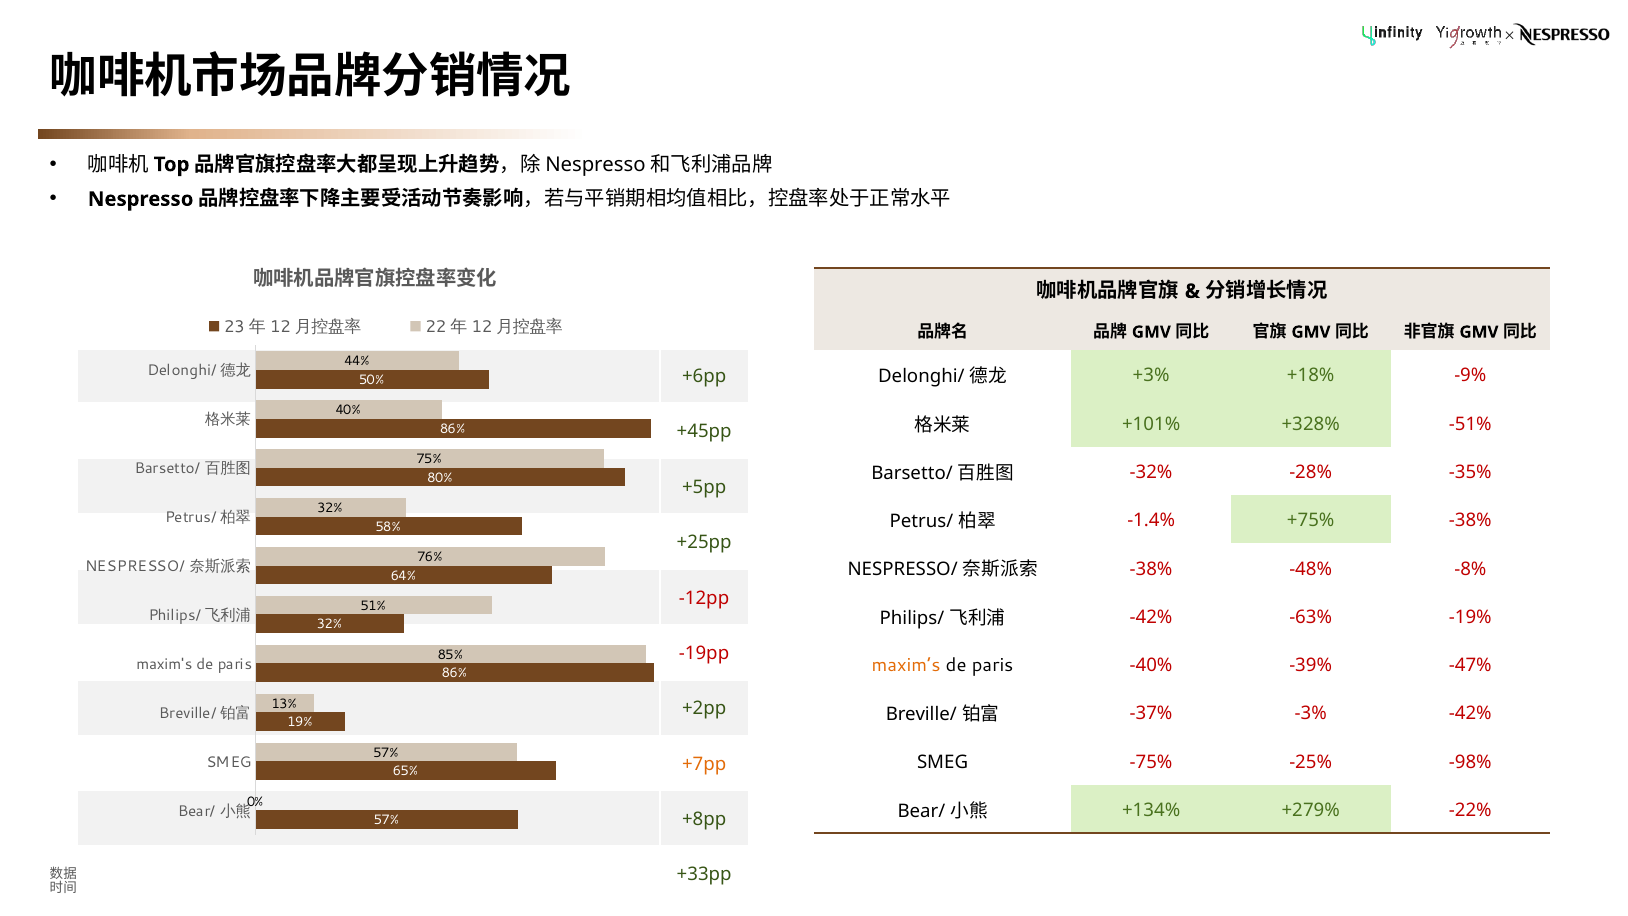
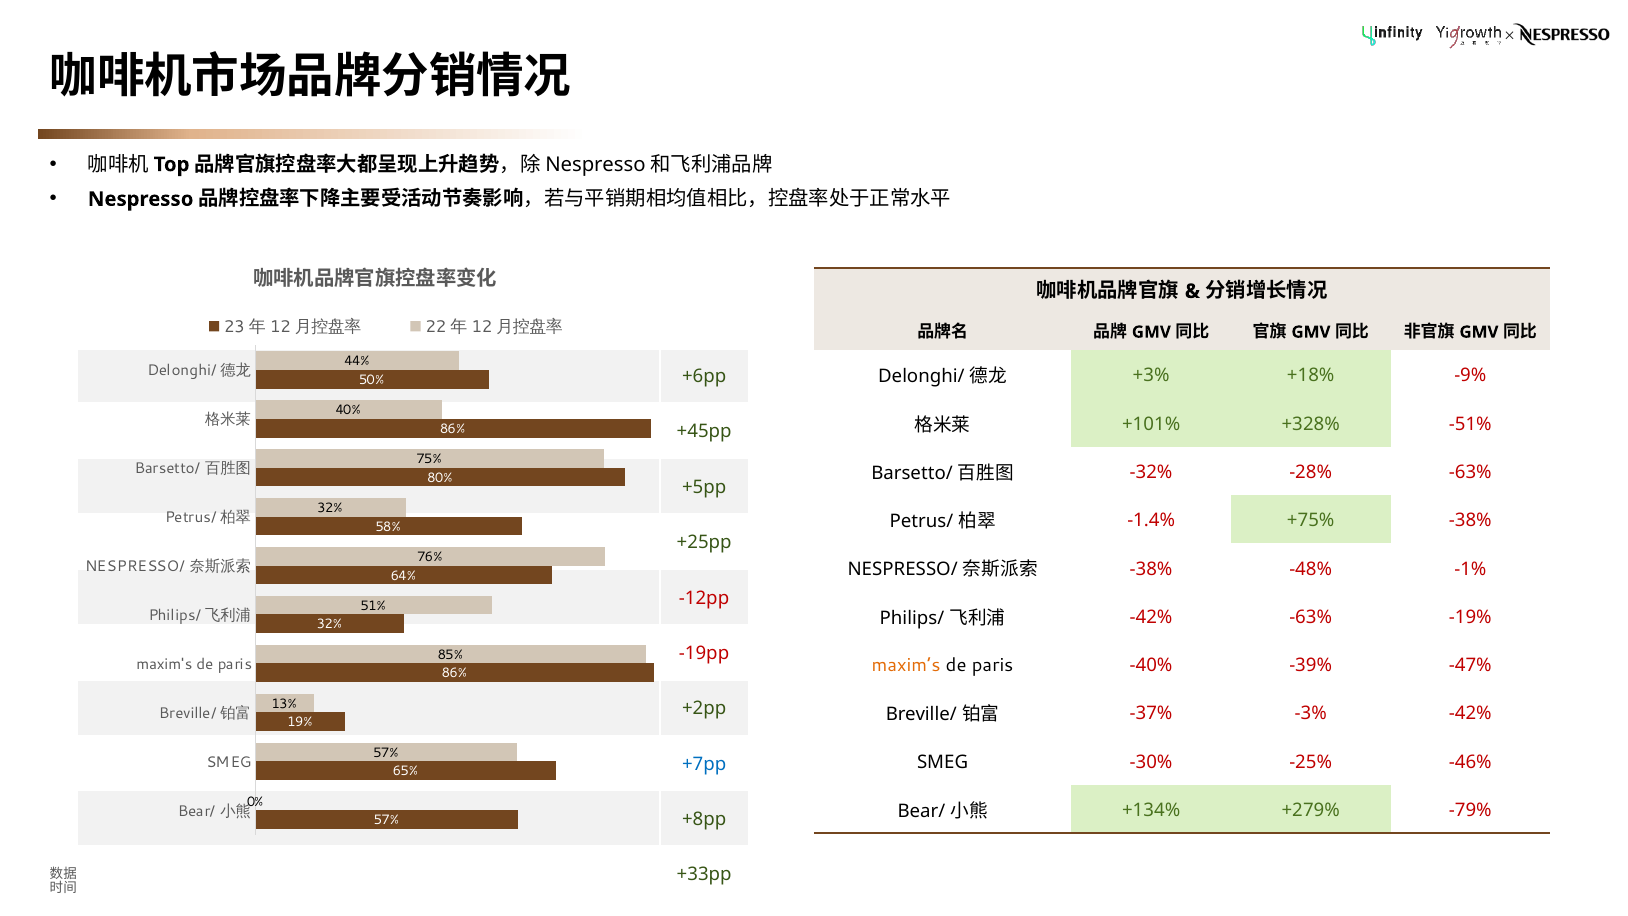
-28% -35%: -35% -> -63% (1470, 472)
-8%: -8% -> -1% (1470, 569)
-75%: -75% -> -30% (1151, 762)
-98%: -98% -> -46% (1470, 762)
+7pp colour: orange -> blue (704, 764)
-22%: -22% -> -79% (1470, 810)
